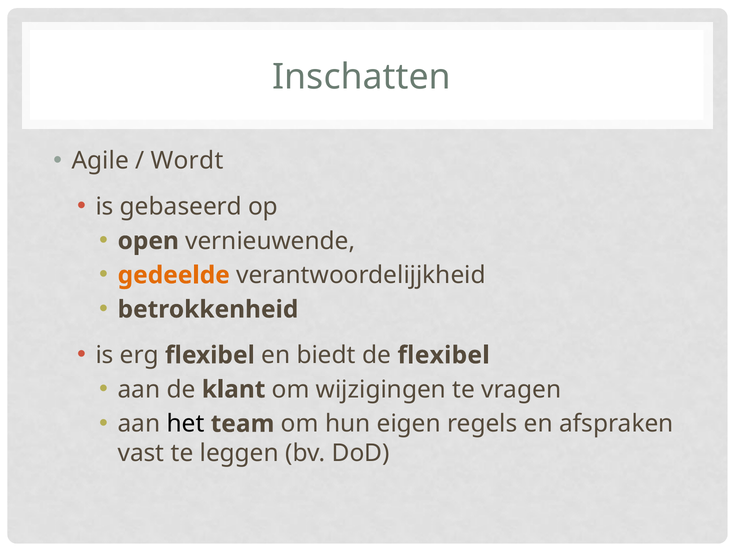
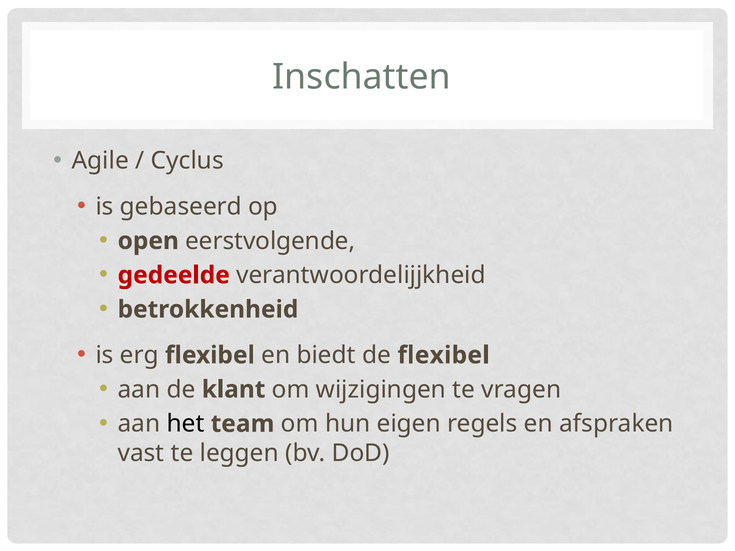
Wordt: Wordt -> Cyclus (187, 161)
vernieuwende: vernieuwende -> eerstvolgende (270, 241)
gedeelde colour: orange -> red (174, 275)
